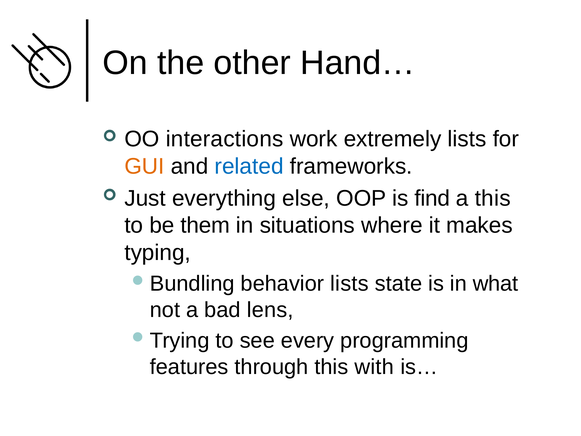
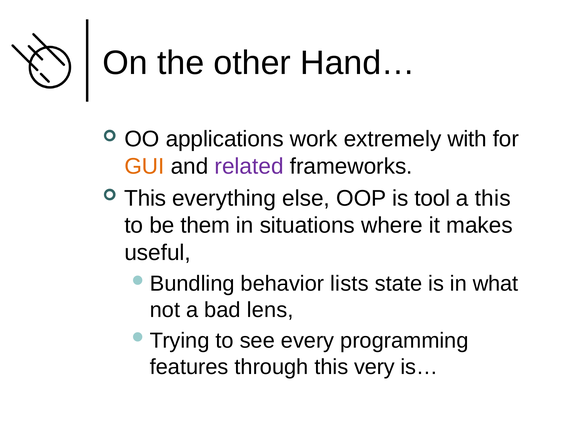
interactions: interactions -> applications (225, 139)
extremely lists: lists -> with (467, 139)
related colour: blue -> purple (249, 166)
Just: Just -> This (145, 198)
find: find -> tool (432, 198)
typing: typing -> useful (158, 252)
with: with -> very (374, 367)
